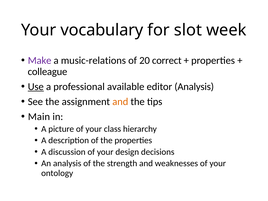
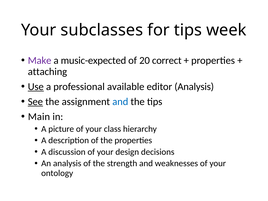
vocabulary: vocabulary -> subclasses (102, 30)
for slot: slot -> tips (188, 30)
music-relations: music-relations -> music-expected (93, 60)
colleague: colleague -> attaching (47, 72)
See underline: none -> present (35, 102)
and colour: orange -> blue (120, 102)
